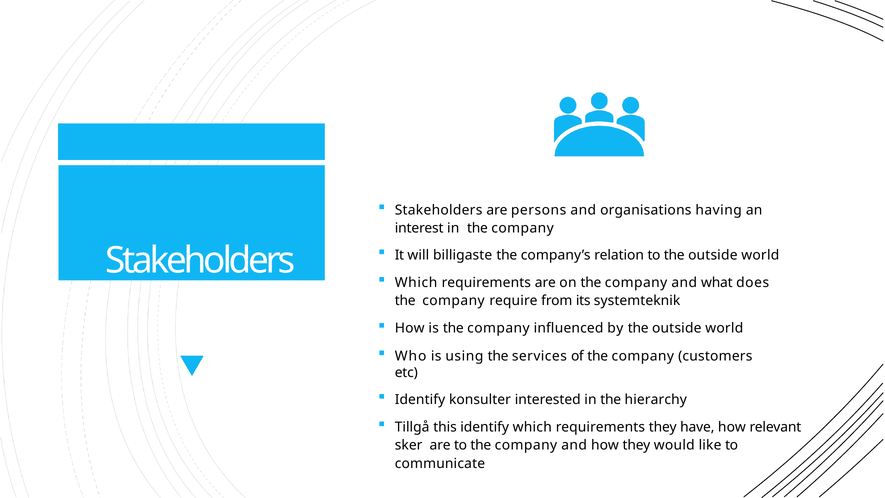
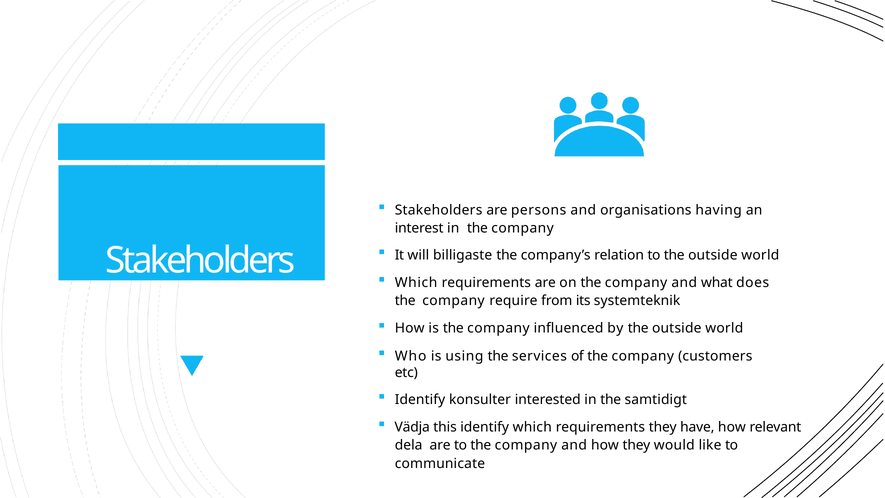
hierarchy: hierarchy -> samtidigt (656, 399)
Tillgå: Tillgå -> Vädja (412, 427)
sker: sker -> dela (409, 445)
